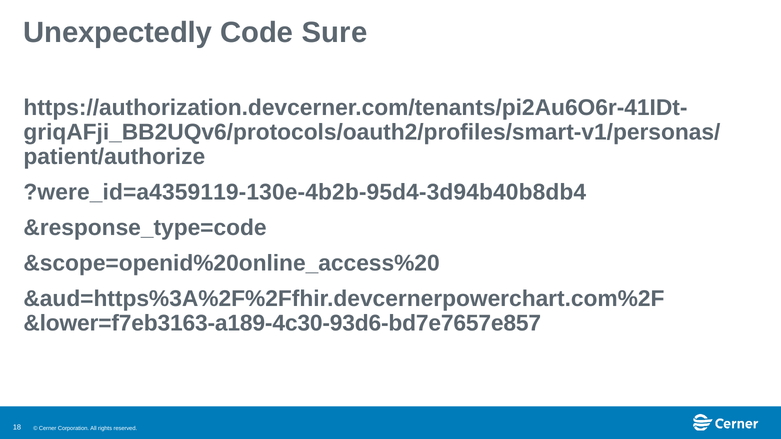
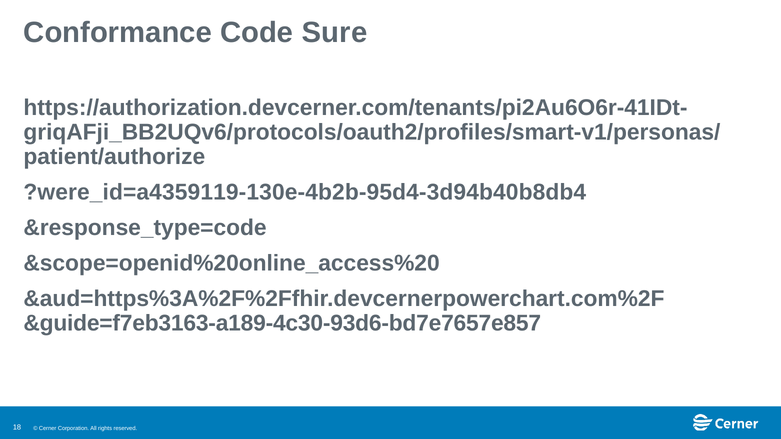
Unexpectedly: Unexpectedly -> Conformance (118, 33)
&lower=f7eb3163-a189-4c30-93d6-bd7e7657e857: &lower=f7eb3163-a189-4c30-93d6-bd7e7657e857 -> &guide=f7eb3163-a189-4c30-93d6-bd7e7657e857 (282, 323)
